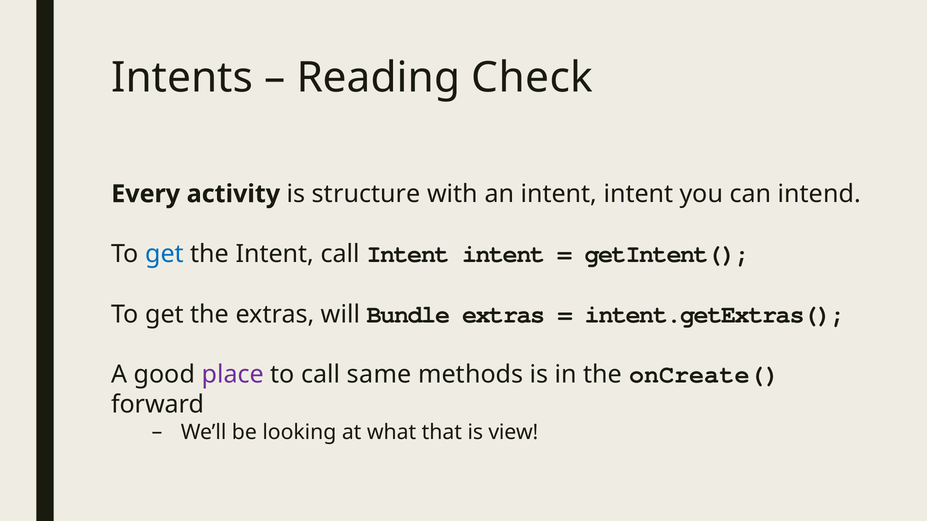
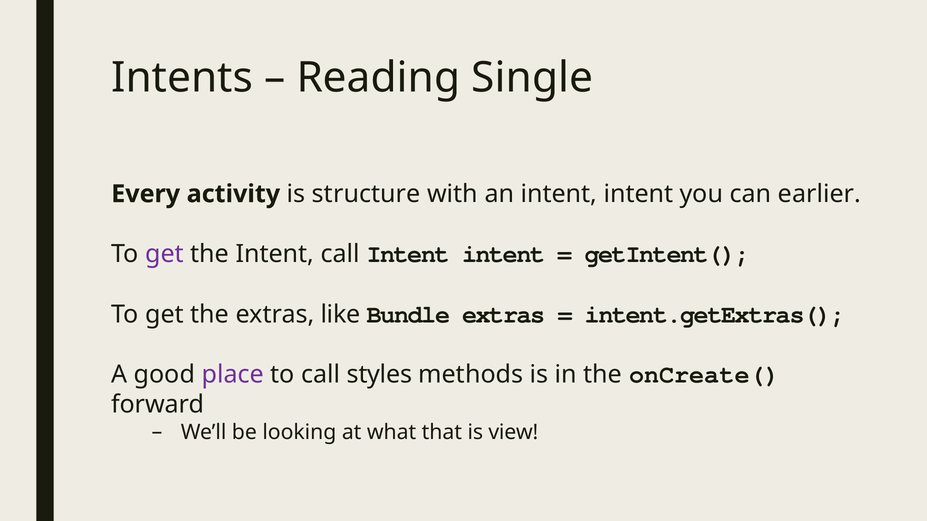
Check: Check -> Single (532, 78)
intend: intend -> earlier (819, 194)
get colour: blue -> purple (164, 254)
will: will -> like (341, 315)
same: same -> styles (379, 375)
